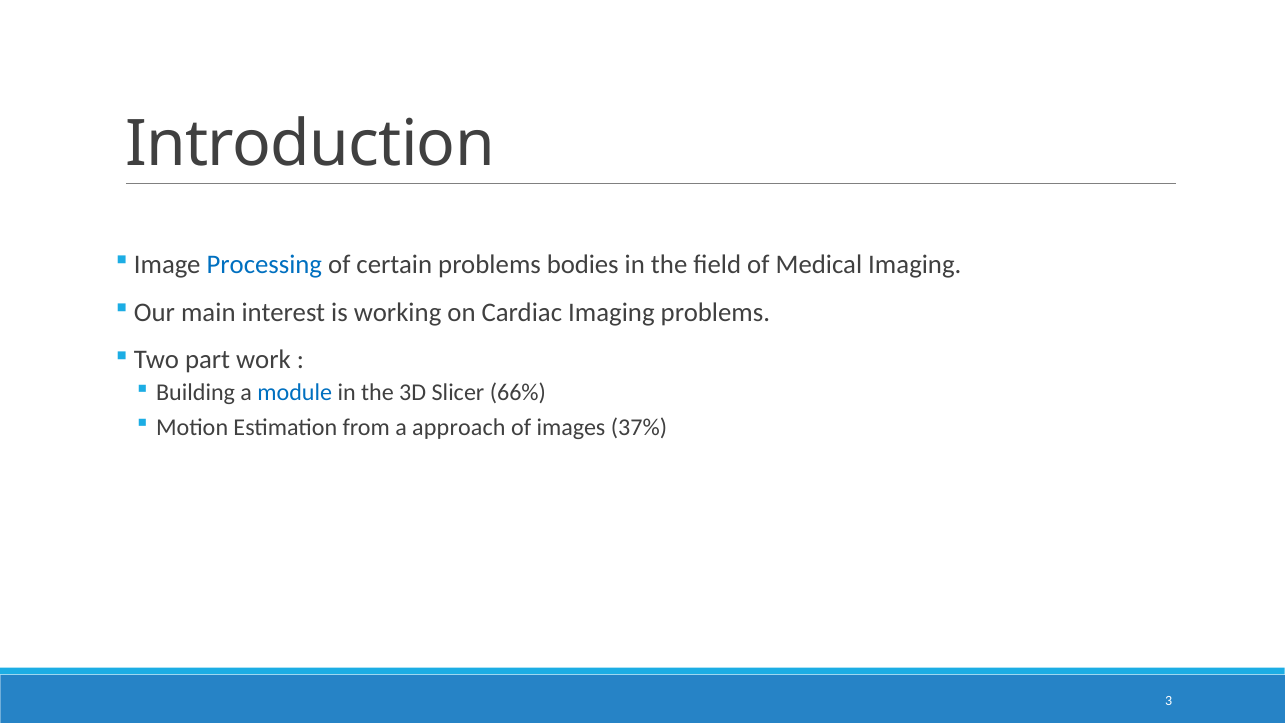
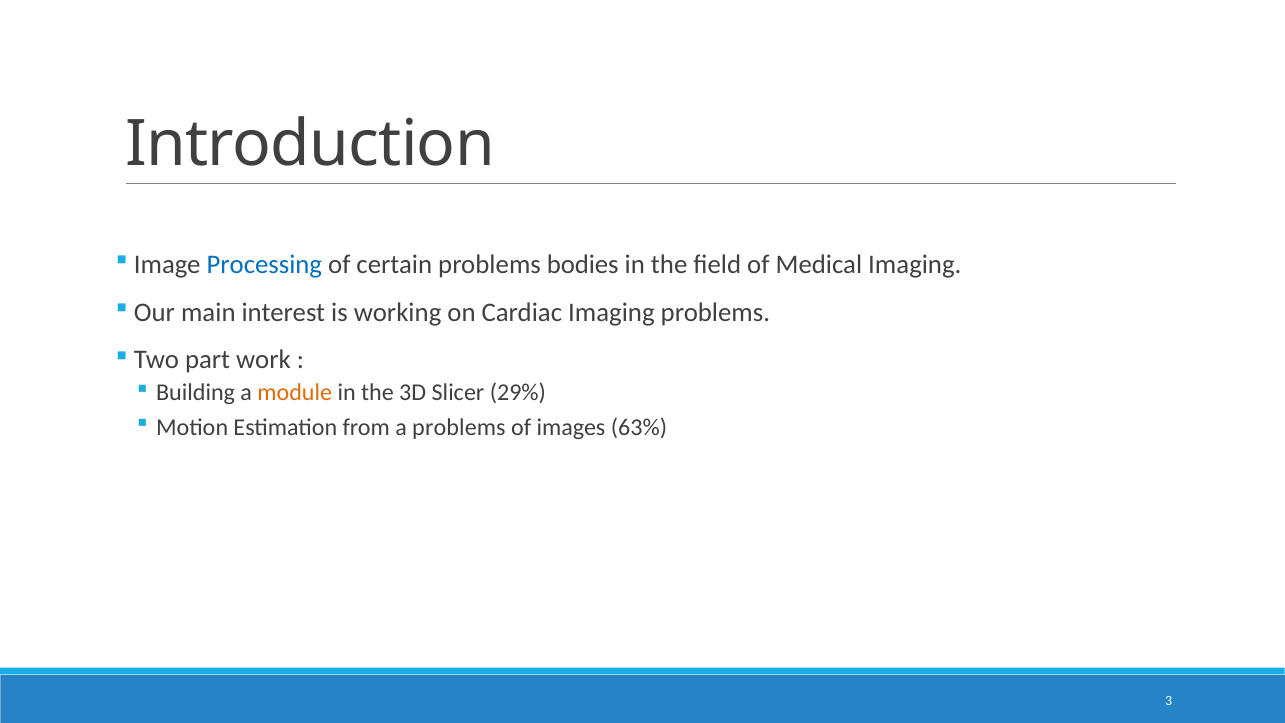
module colour: blue -> orange (295, 393)
66%: 66% -> 29% (518, 393)
a approach: approach -> problems (459, 427)
37%: 37% -> 63% (639, 427)
